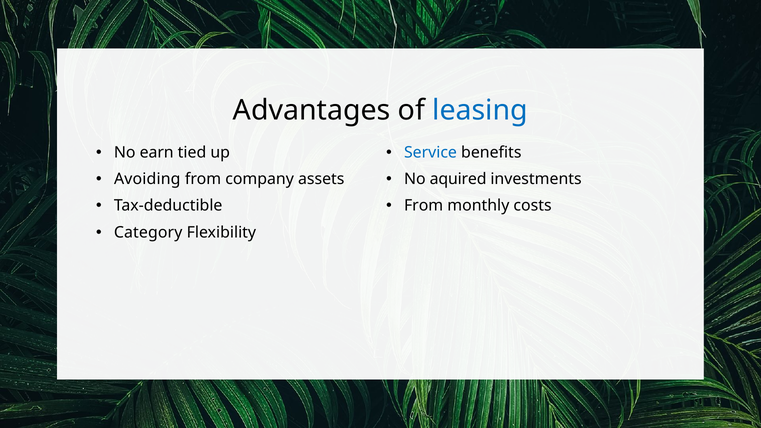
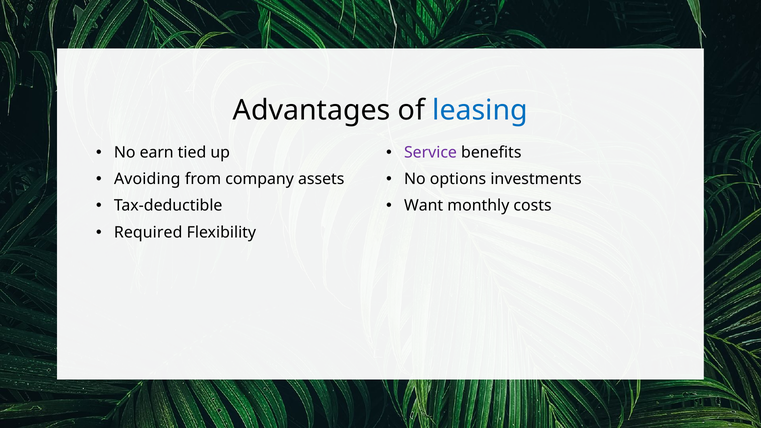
Service colour: blue -> purple (430, 152)
aquired: aquired -> options (458, 179)
From: From -> Want (424, 206)
Category: Category -> Required (148, 232)
